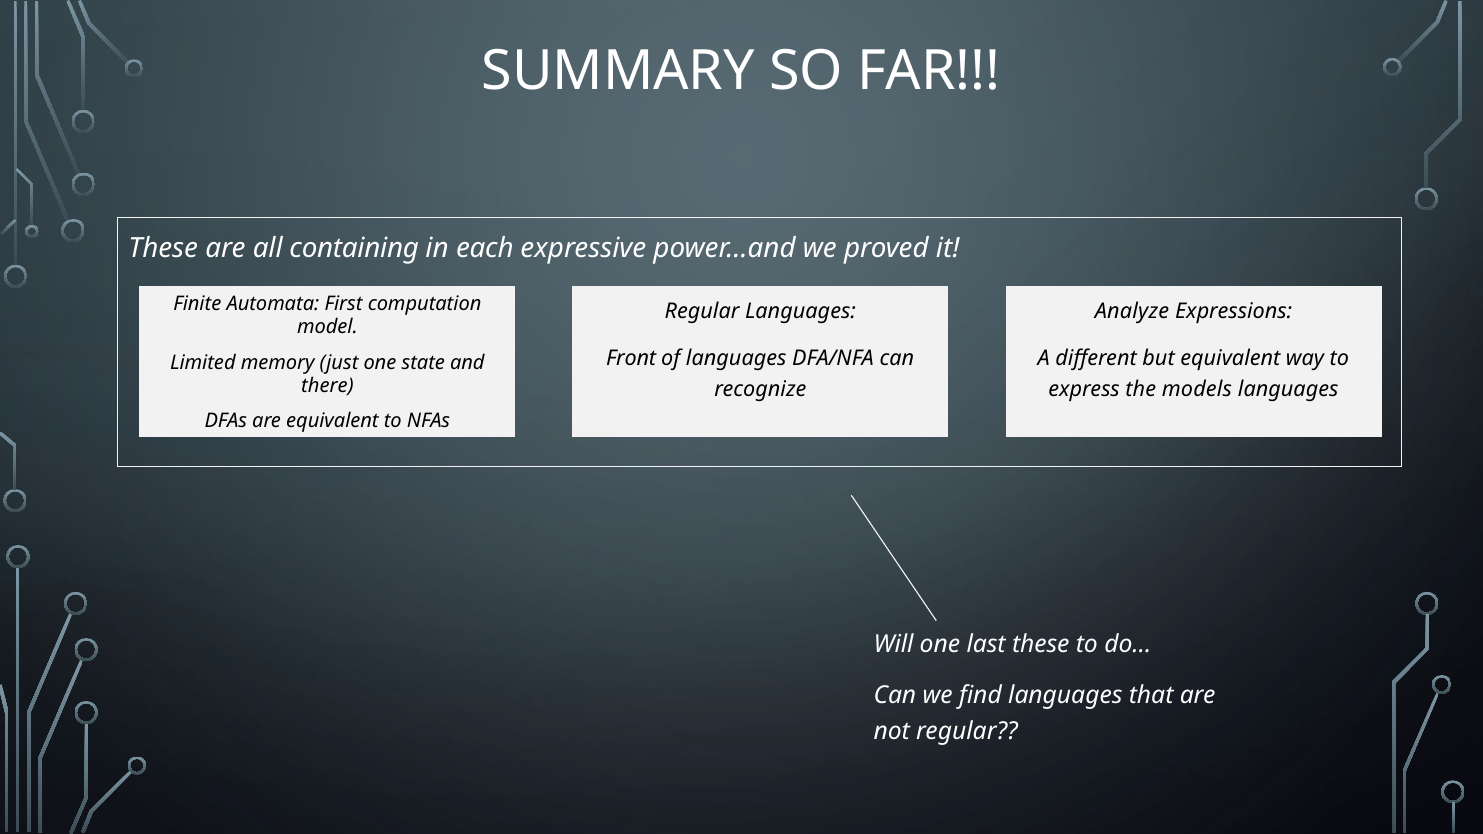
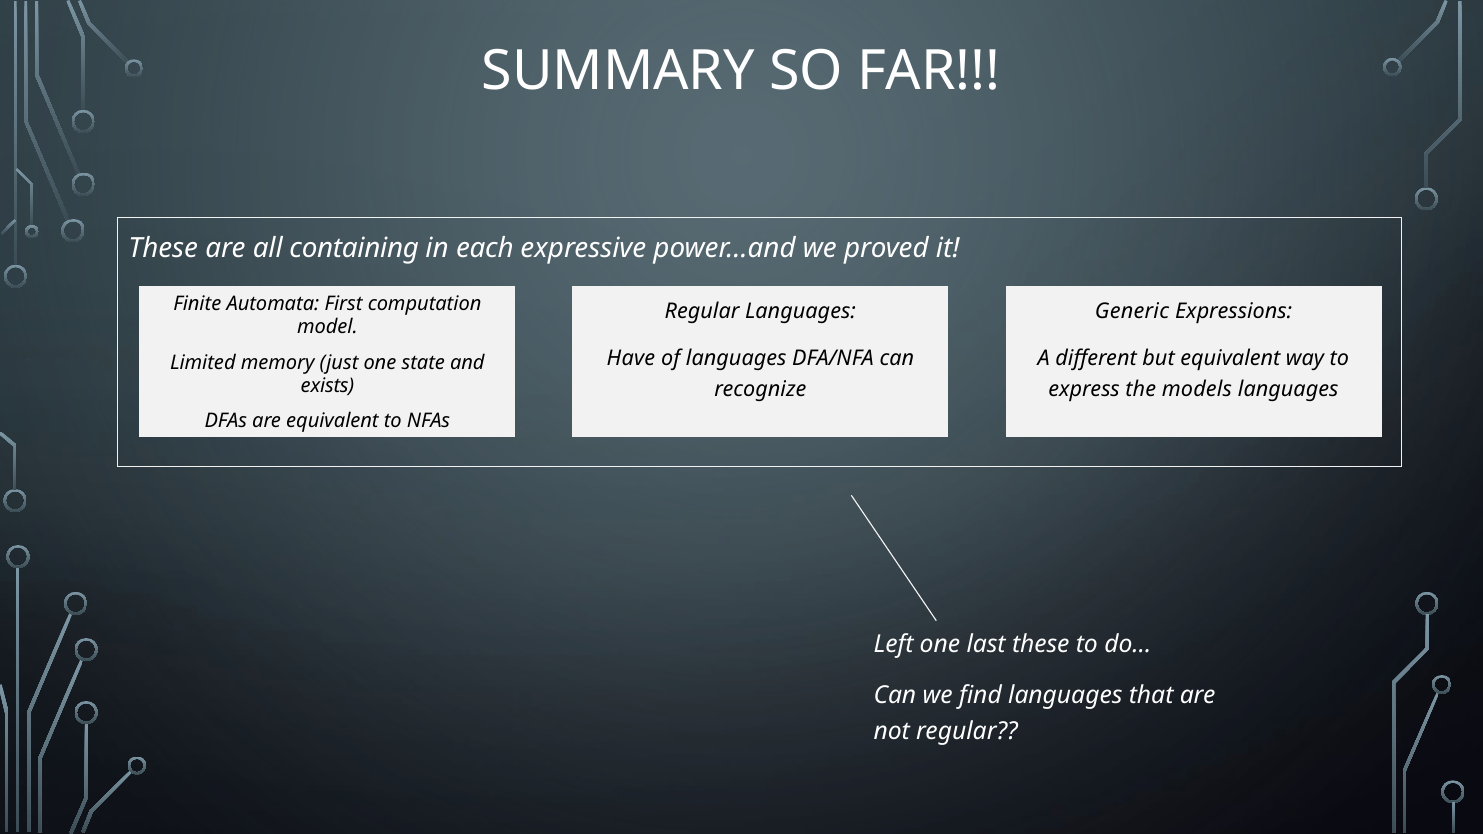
Analyze: Analyze -> Generic (1132, 311)
Front: Front -> Have (631, 358)
there: there -> exists (327, 386)
Will: Will -> Left (894, 645)
